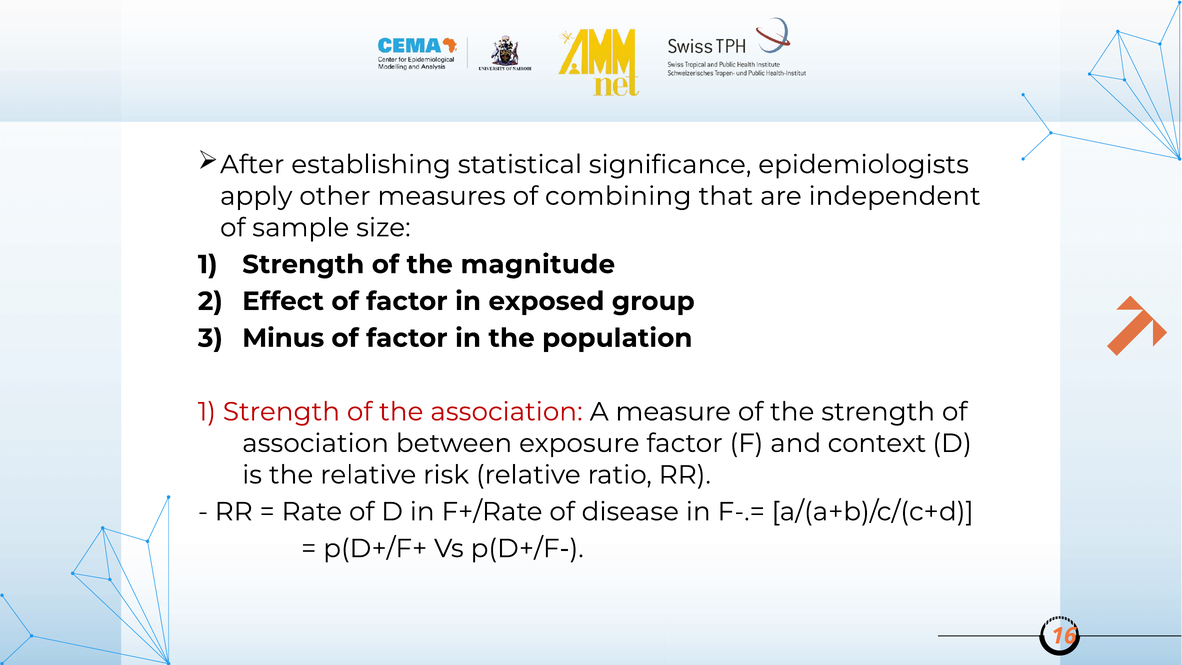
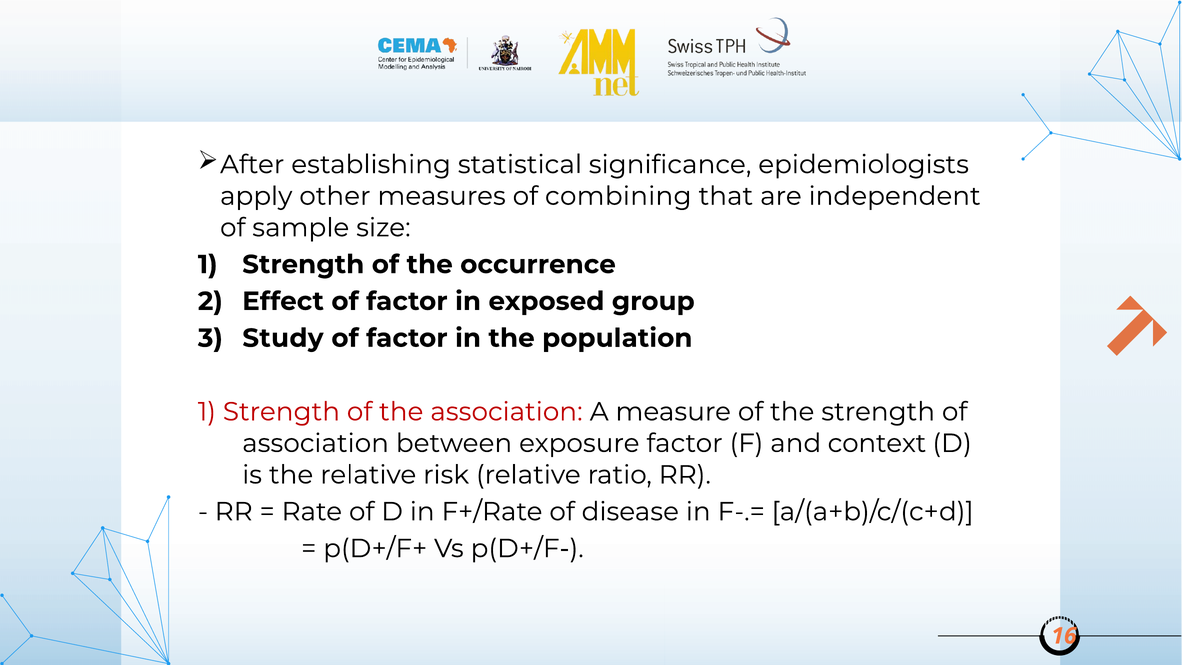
magnitude: magnitude -> occurrence (538, 264)
Minus: Minus -> Study (283, 338)
